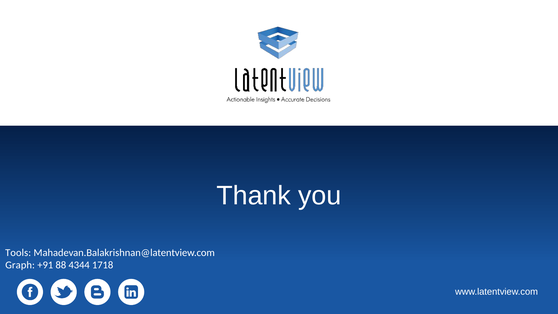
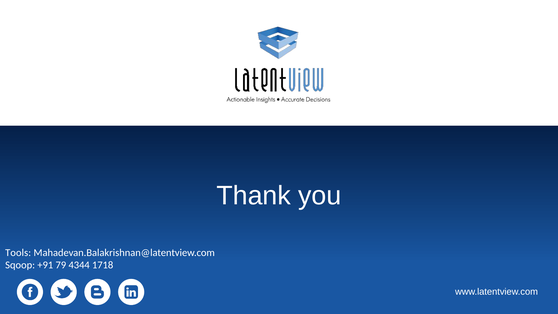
Graph: Graph -> Sqoop (20, 265)
88: 88 -> 79 (61, 265)
